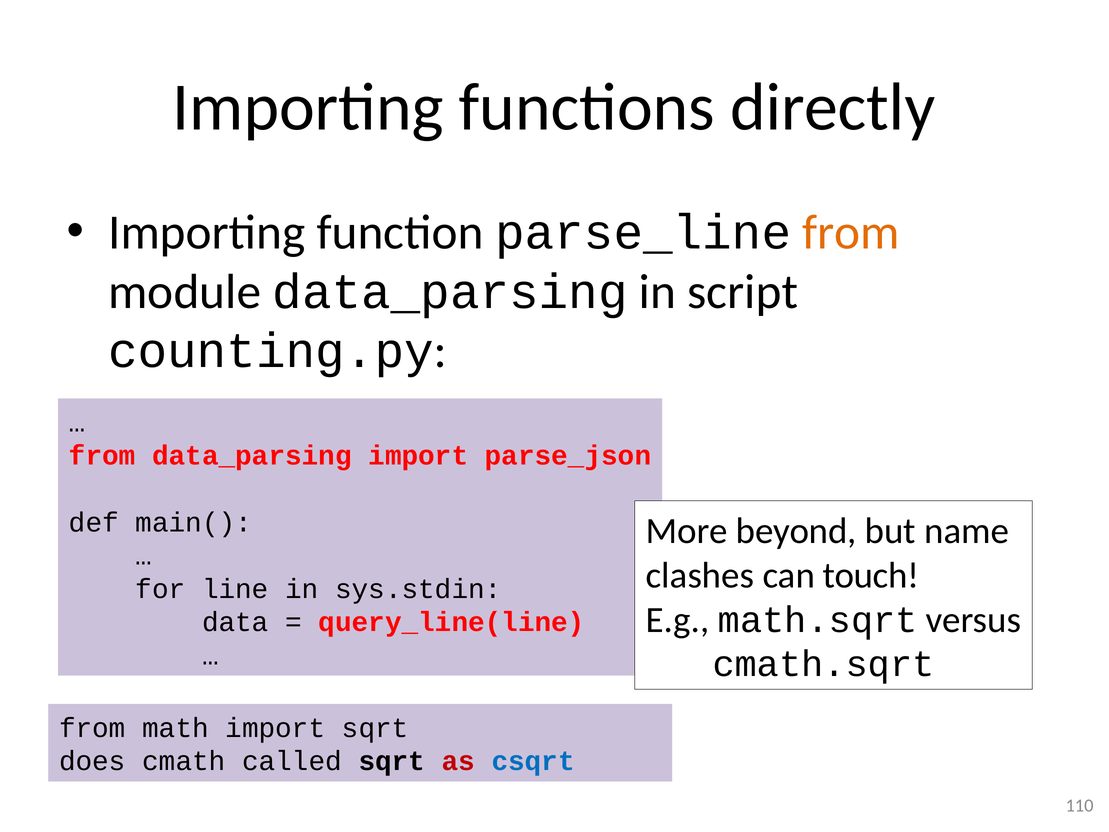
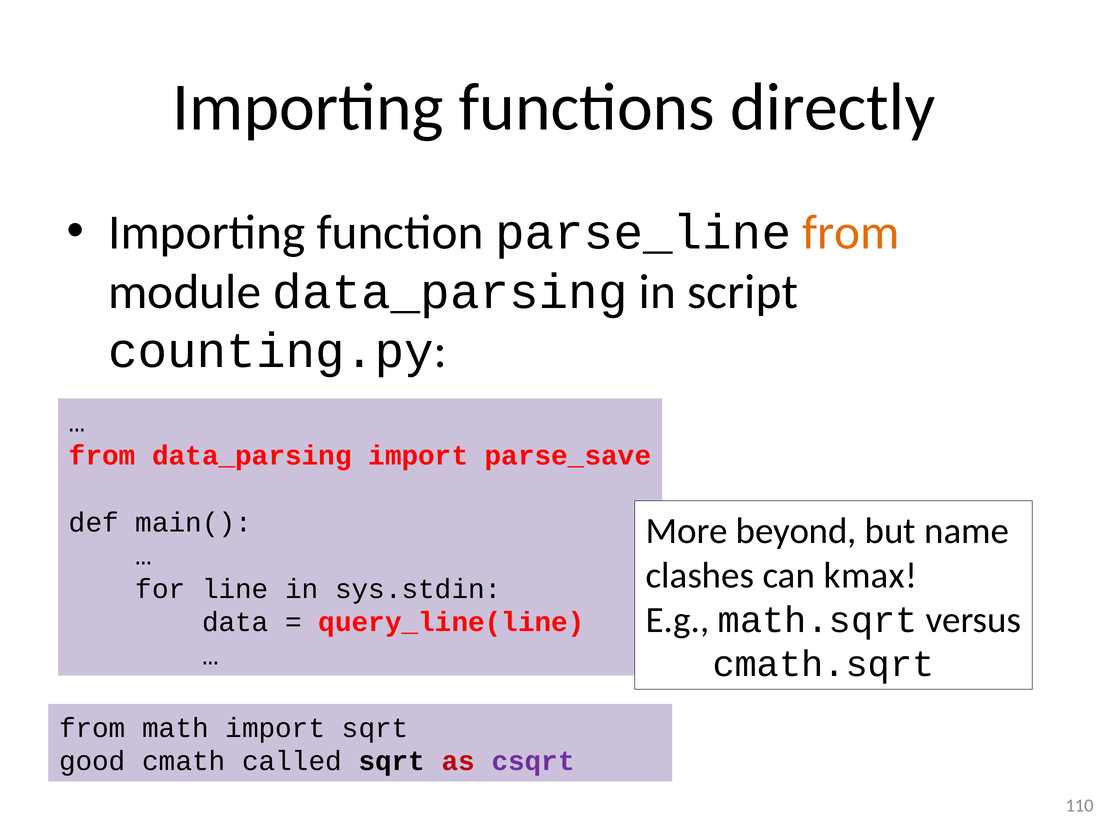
parse_json: parse_json -> parse_save (568, 456)
touch: touch -> kmax (871, 575)
does: does -> good (92, 761)
csqrt colour: blue -> purple (533, 761)
